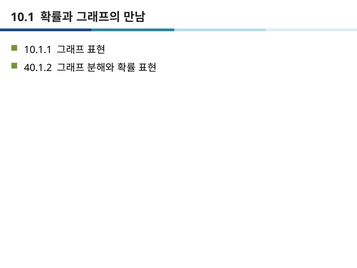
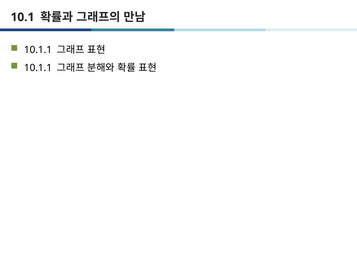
40.1.2: 40.1.2 -> 10.1.1 (38, 68)
